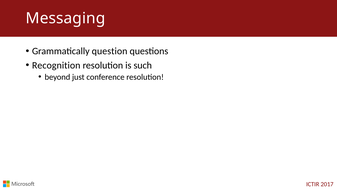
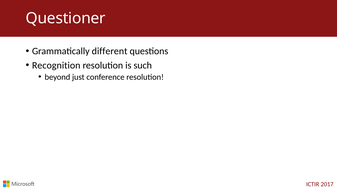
Messaging: Messaging -> Questioner (66, 18)
question: question -> different (110, 51)
